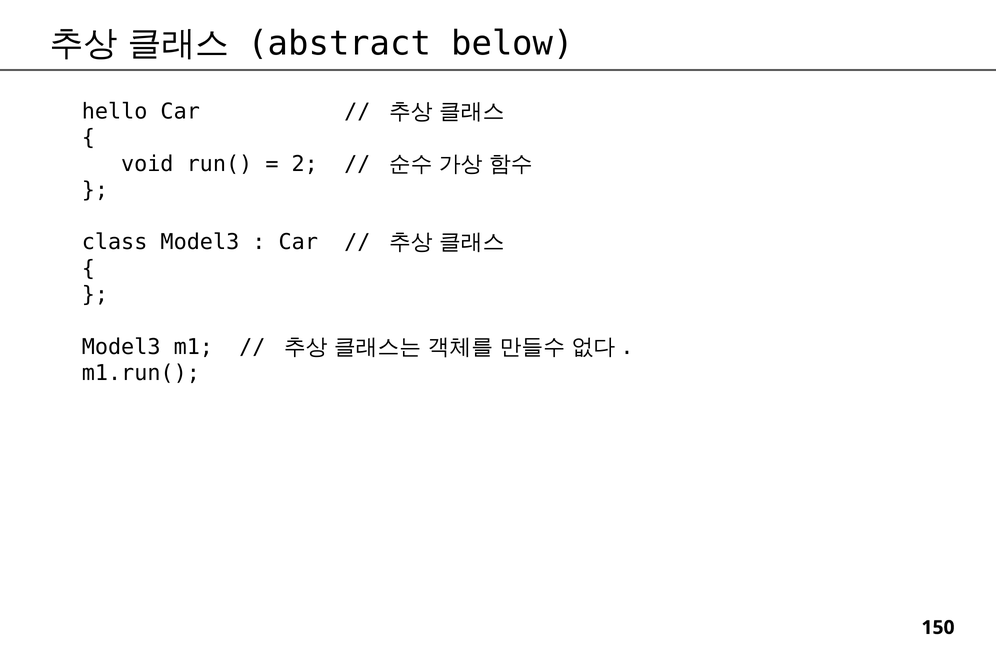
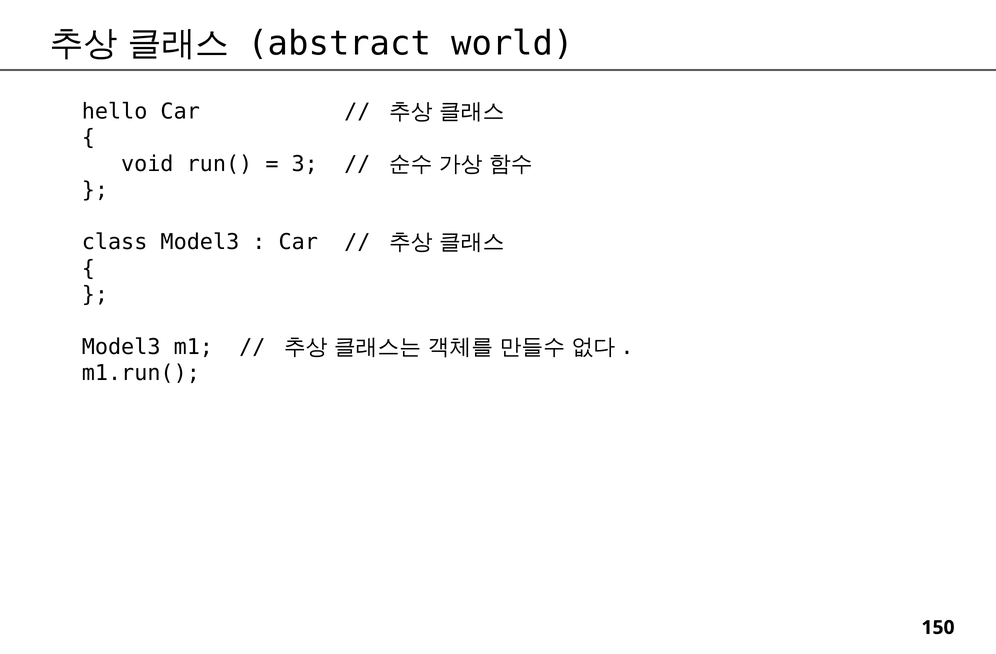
below: below -> world (512, 44)
2: 2 -> 3 (305, 164)
